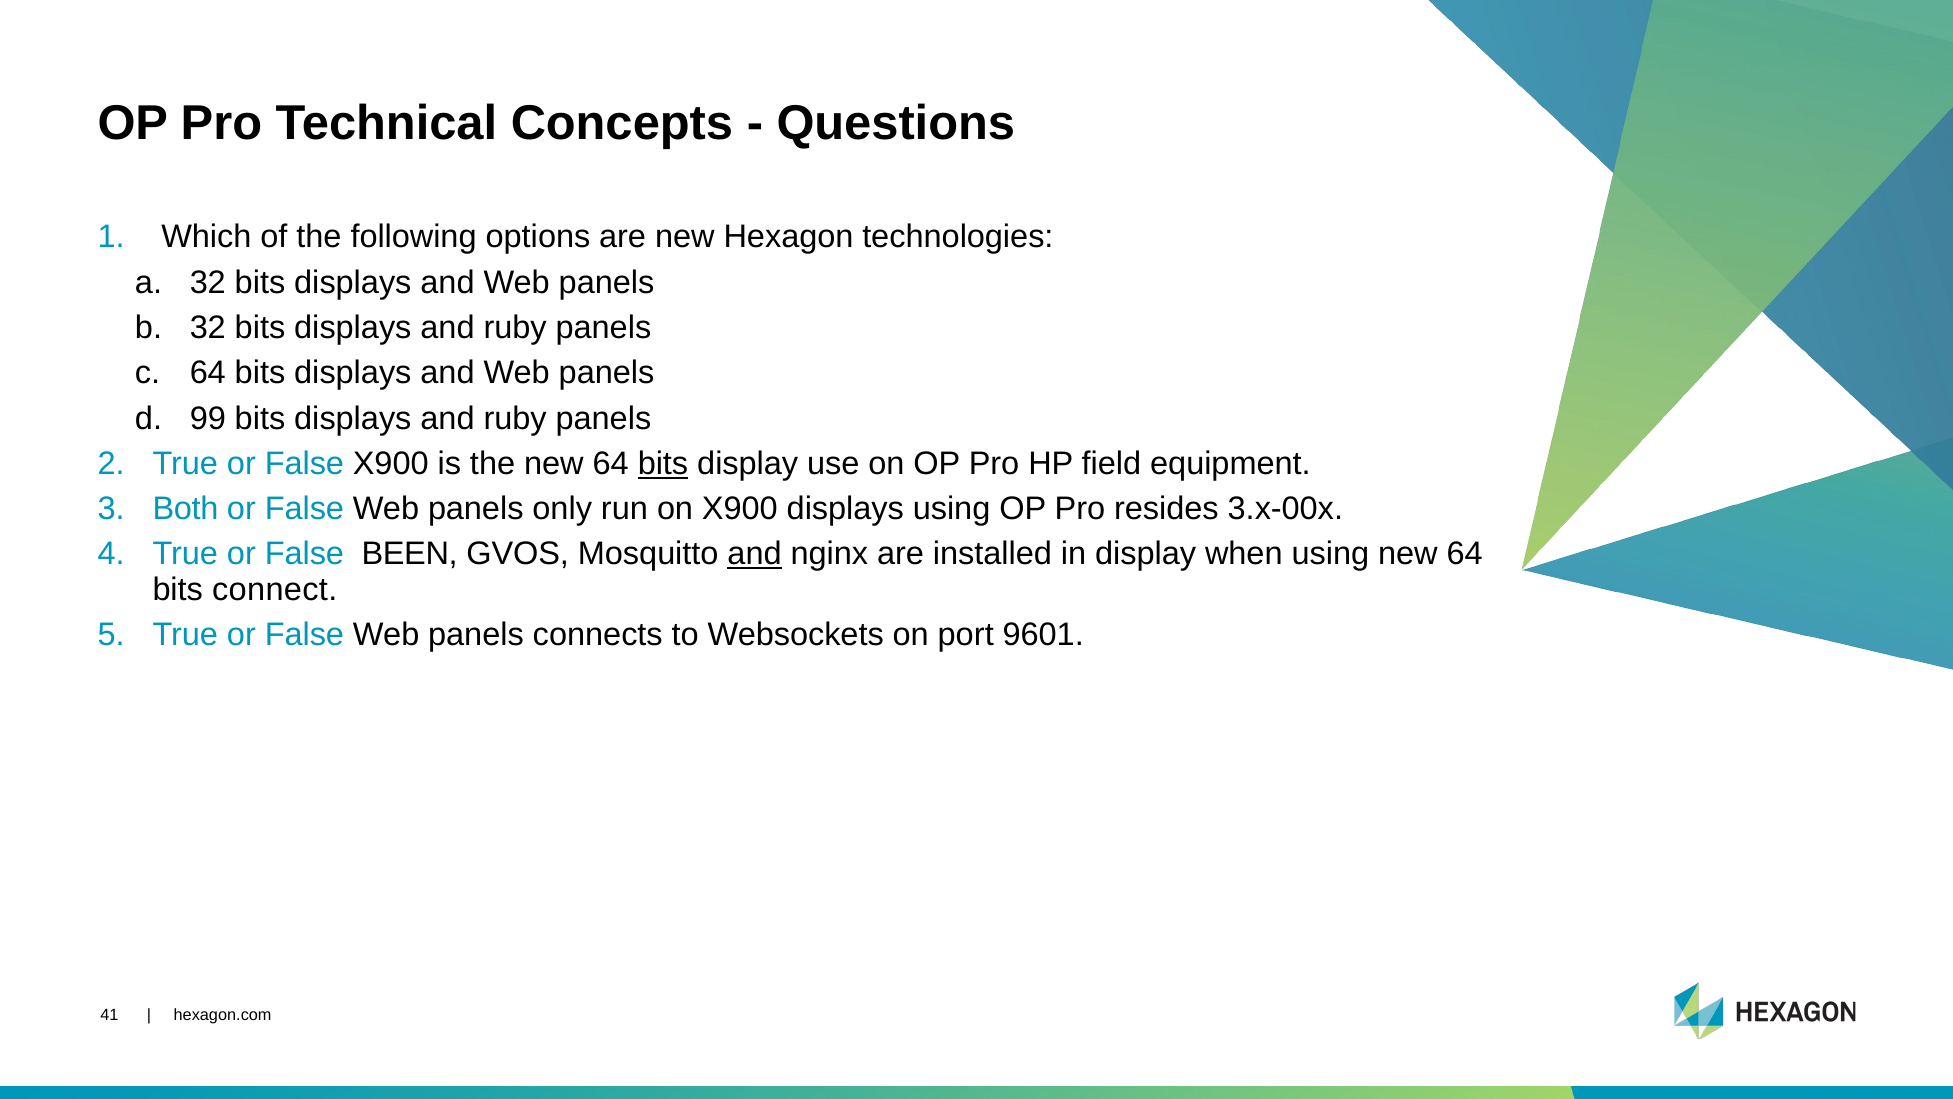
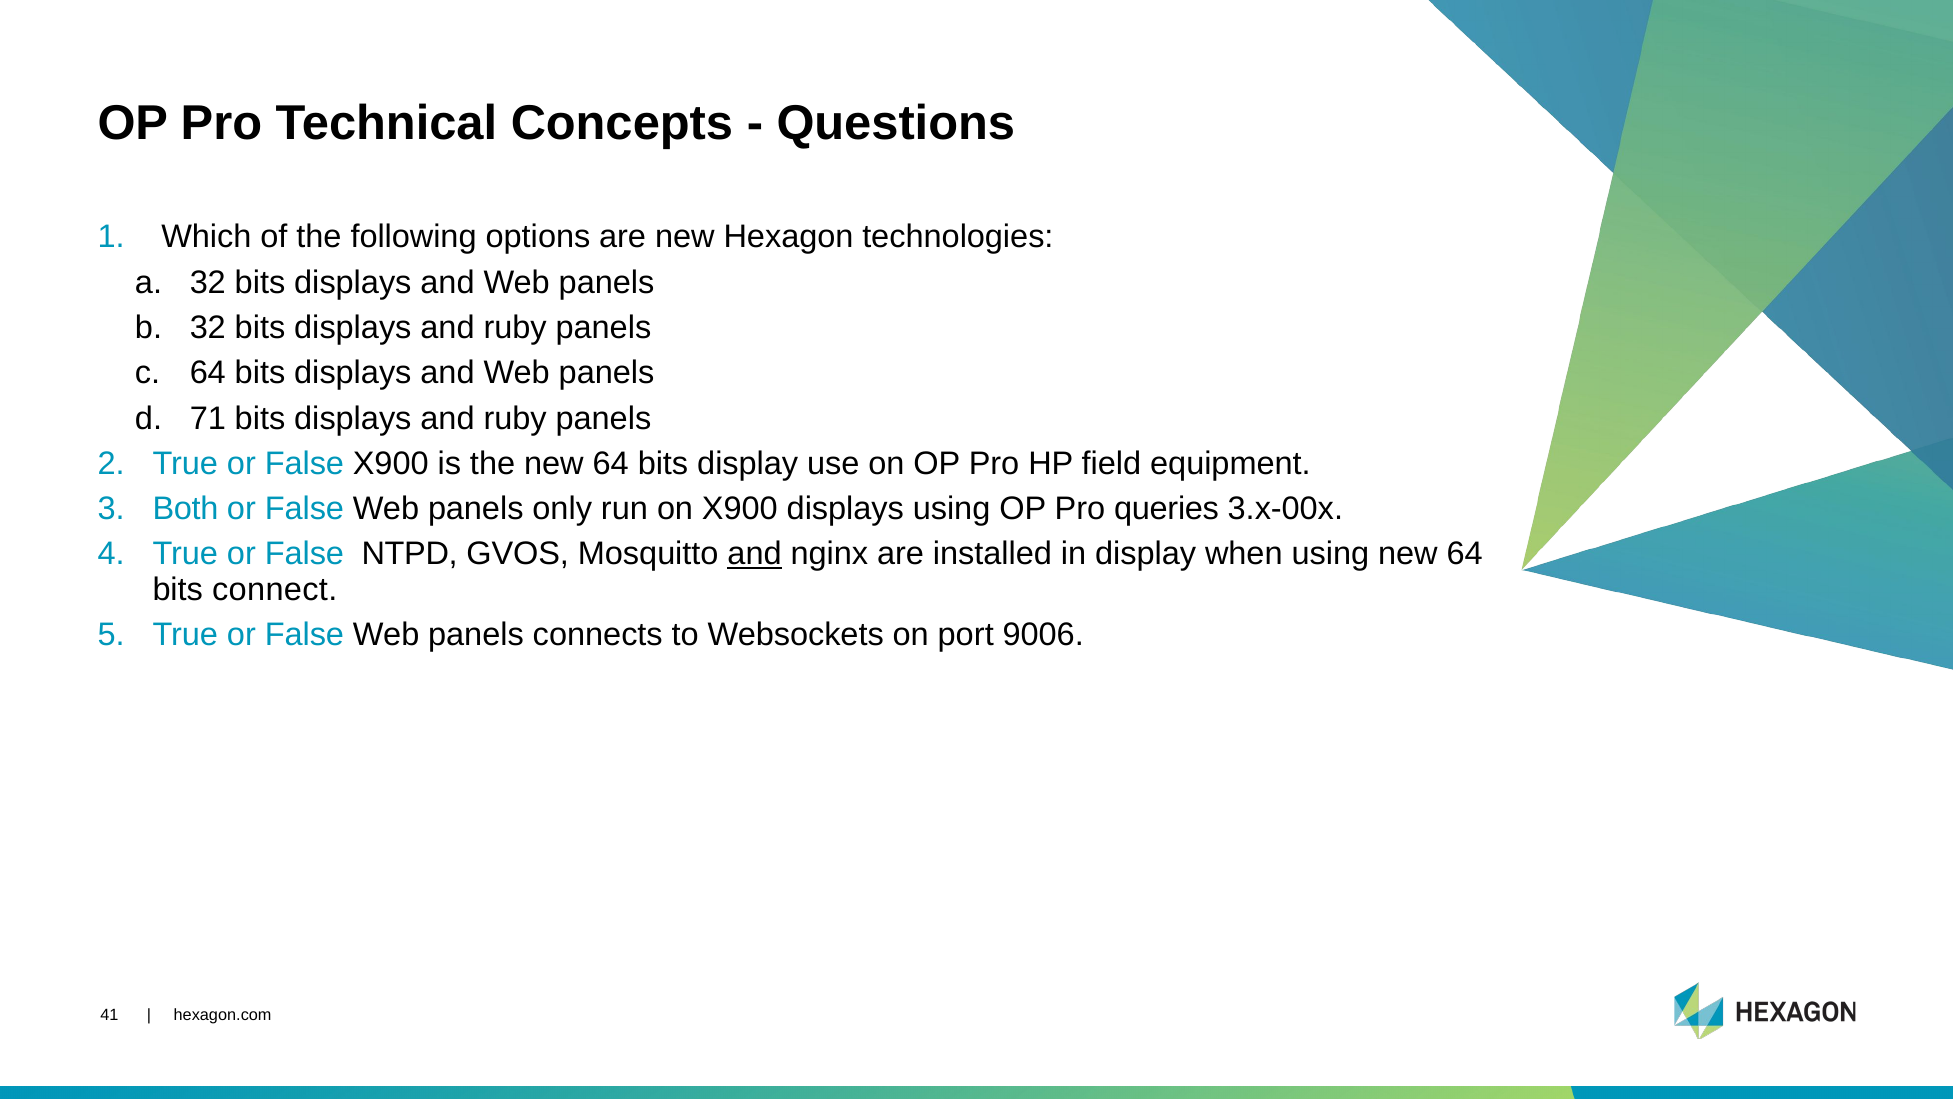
99: 99 -> 71 (208, 418)
bits underline: present -> none (663, 463)
resides: resides -> queries (1167, 509)
BEEN: BEEN -> NTPD (410, 554)
9601: 9601 -> 9006 (1043, 634)
